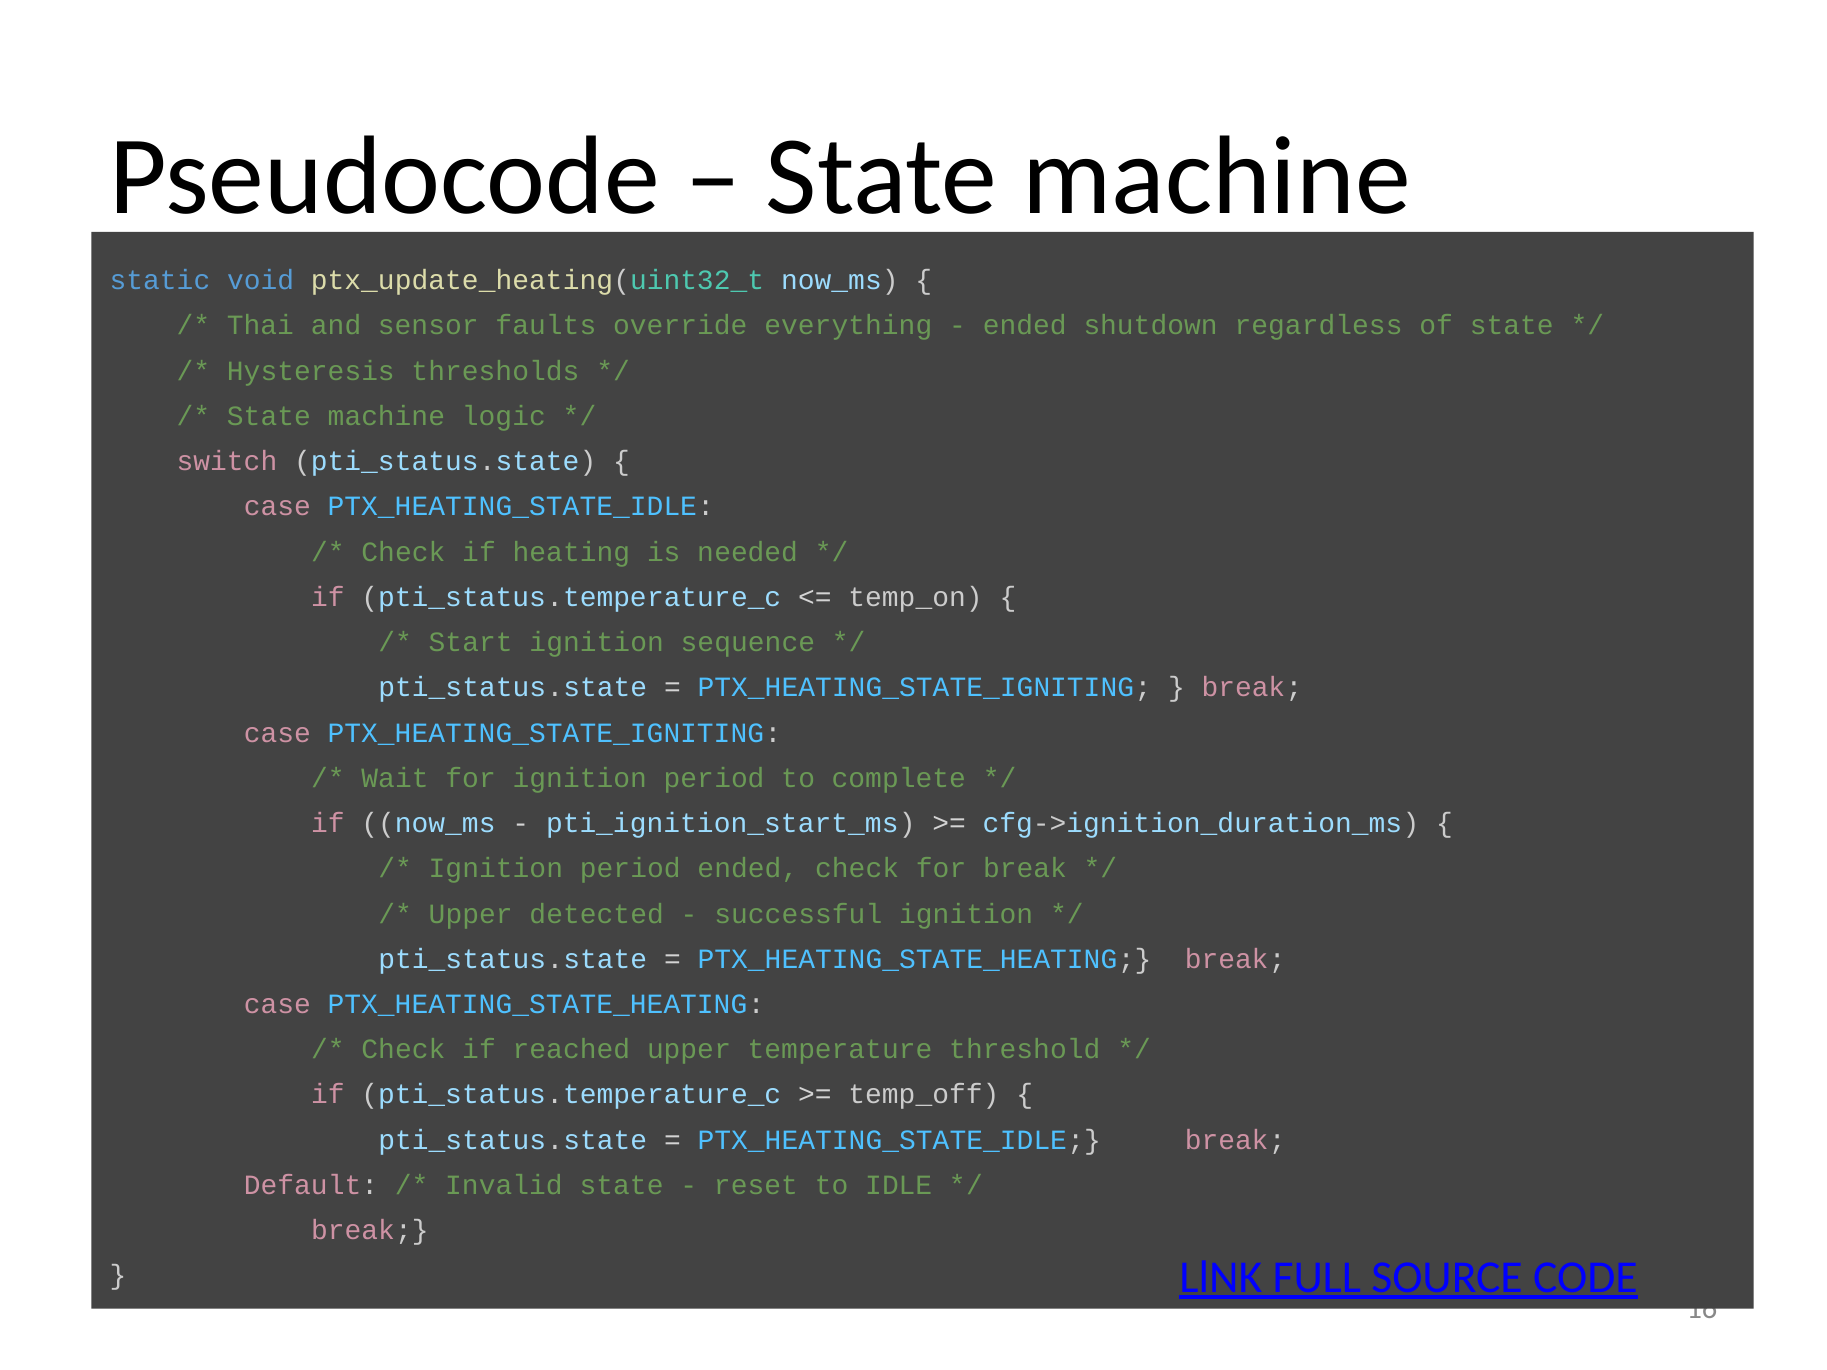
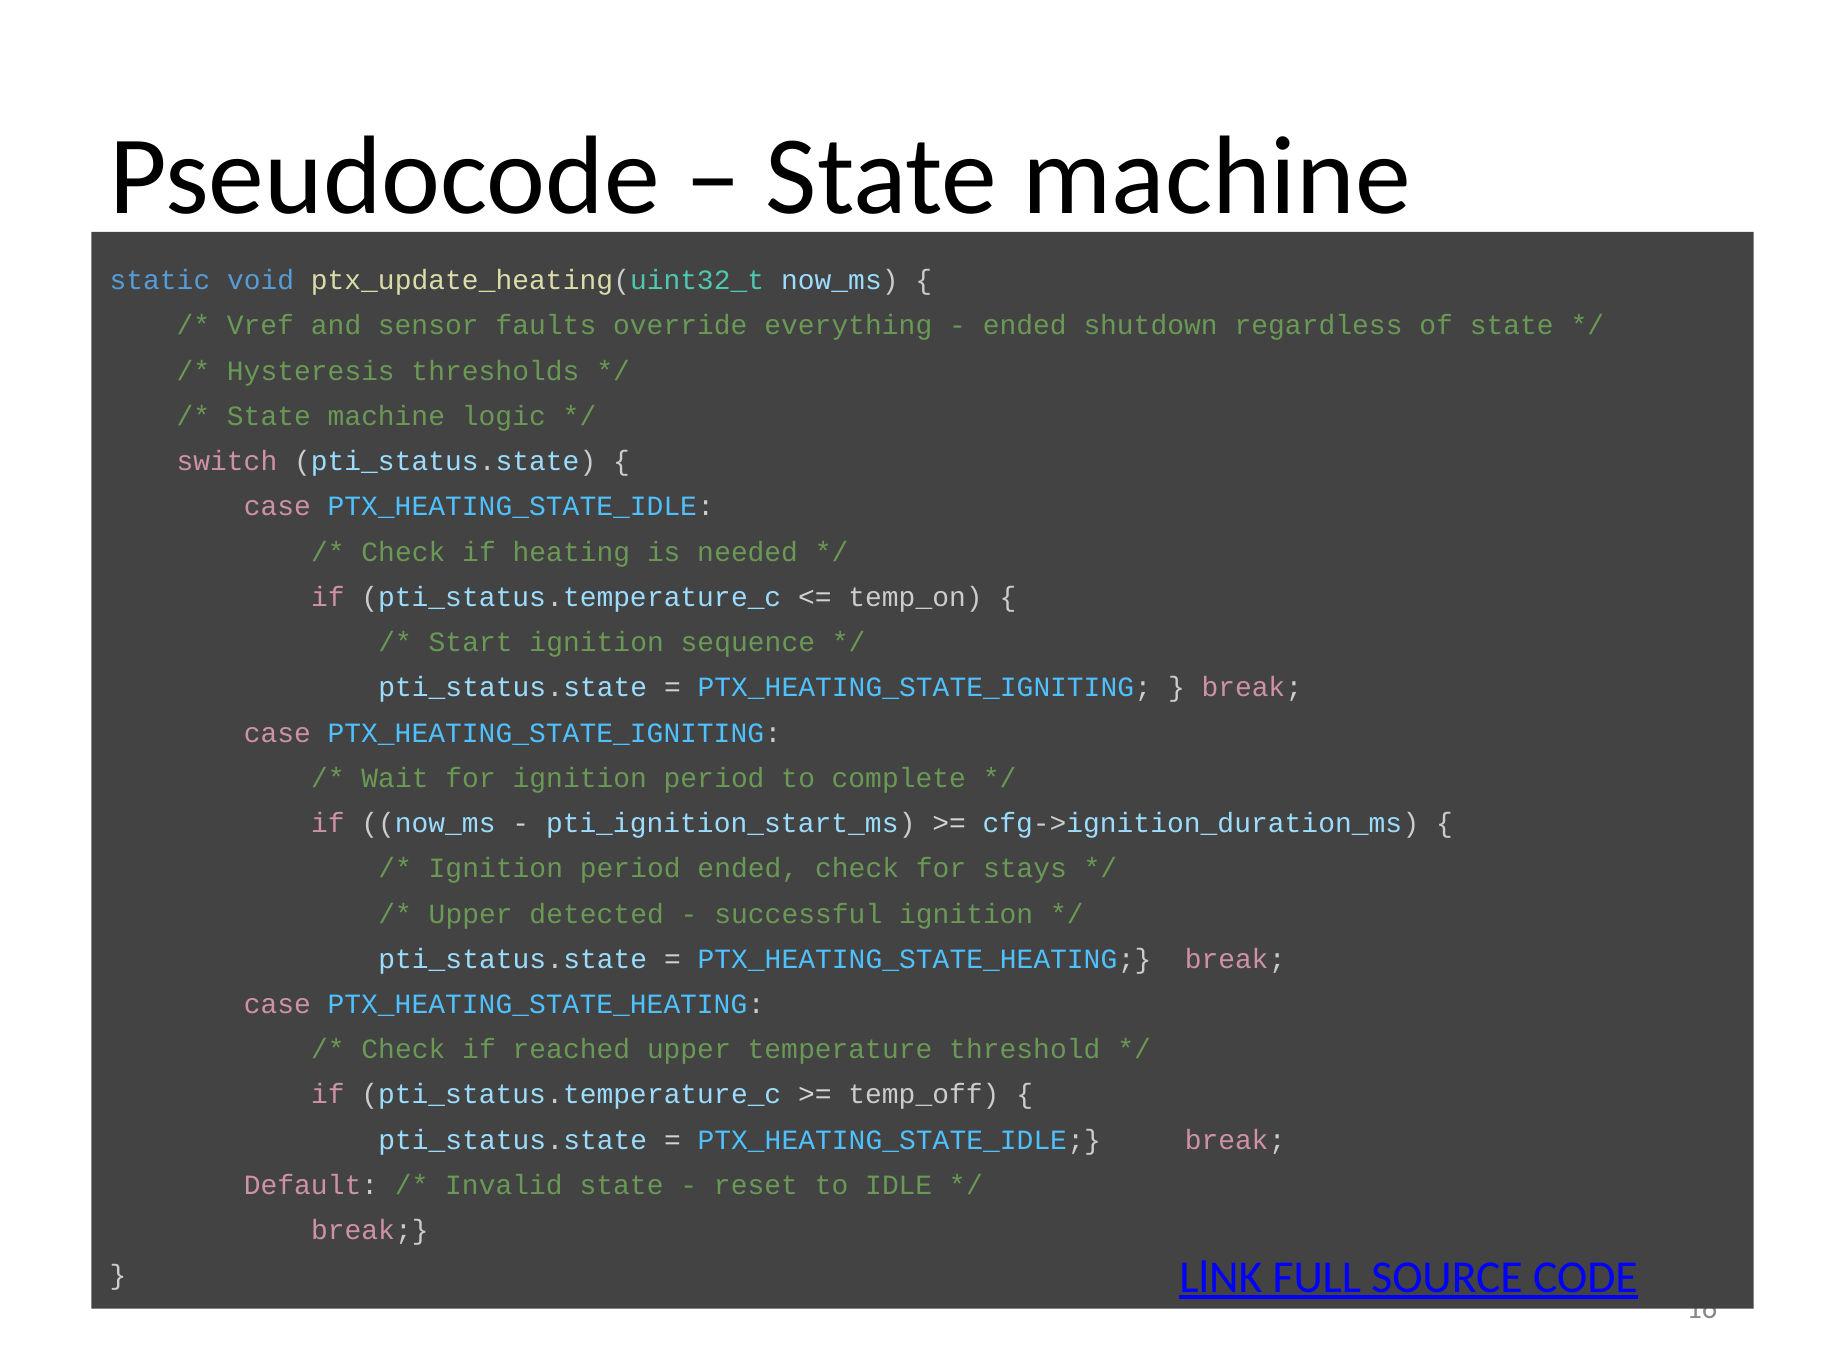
Thai: Thai -> Vref (260, 326)
for break: break -> stays (1025, 869)
